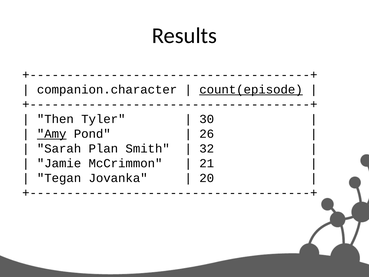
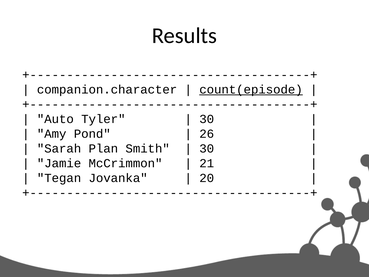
Then: Then -> Auto (55, 119)
Amy underline: present -> none (52, 134)
32: 32 -> 30 (207, 148)
